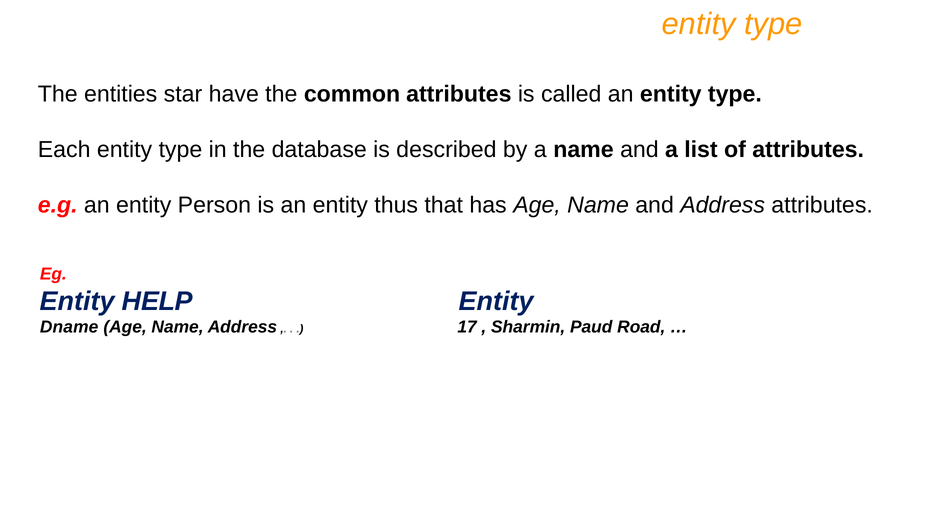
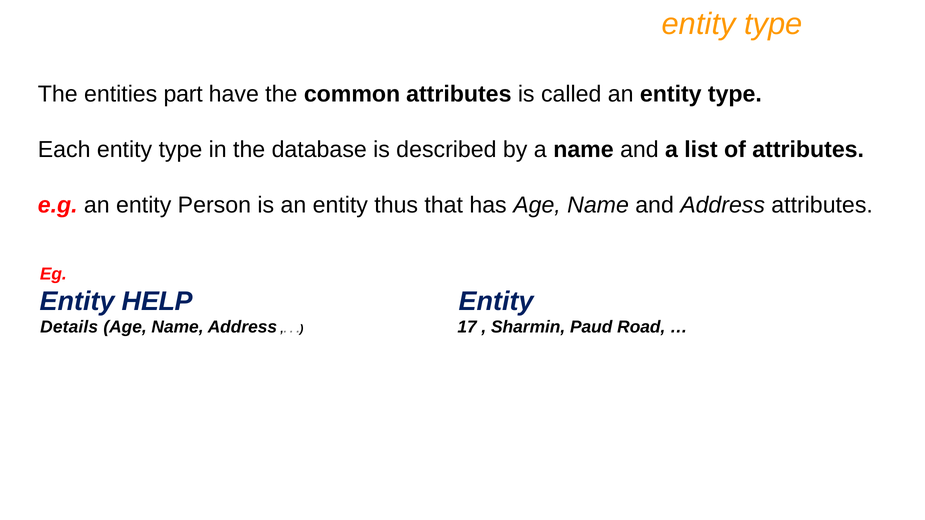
star: star -> part (183, 94)
Dname: Dname -> Details (69, 327)
